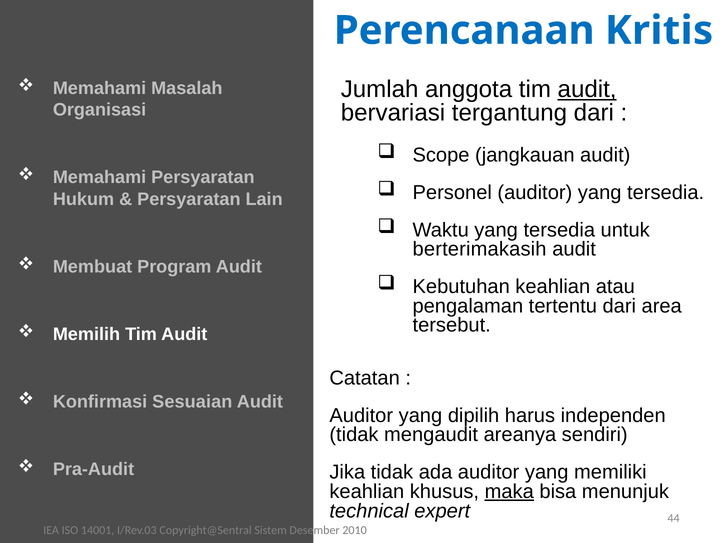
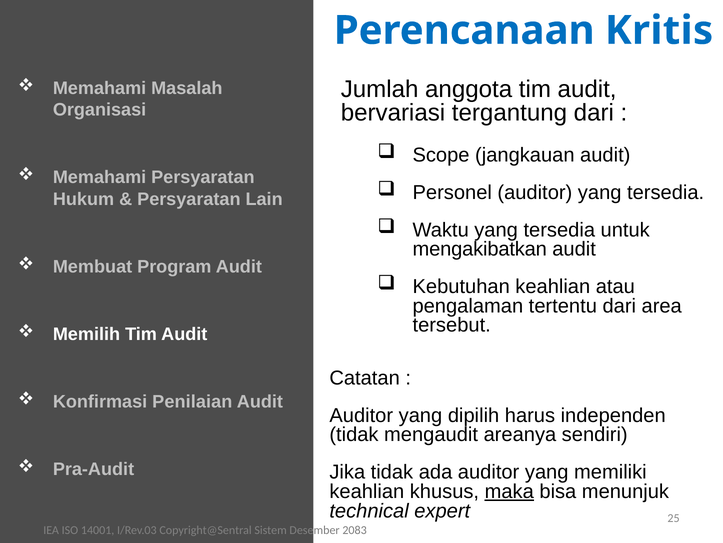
audit underline: present -> none (587, 89)
berterimakasih: berterimakasih -> mengakibatkan (480, 249)
Sesuaian: Sesuaian -> Penilaian (192, 401)
44: 44 -> 25 (674, 518)
2010: 2010 -> 2083 (355, 530)
